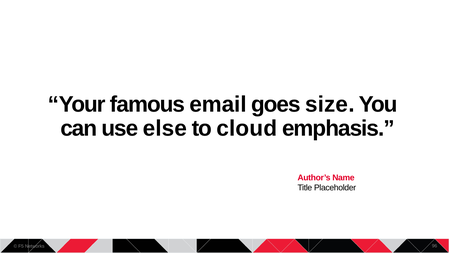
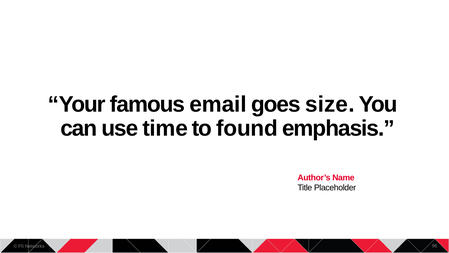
else: else -> time (165, 128)
cloud: cloud -> found (247, 128)
